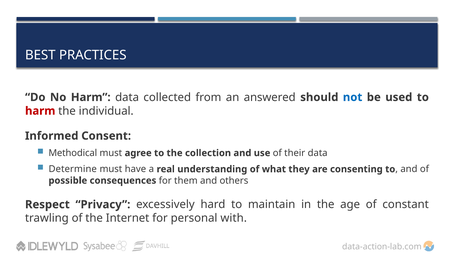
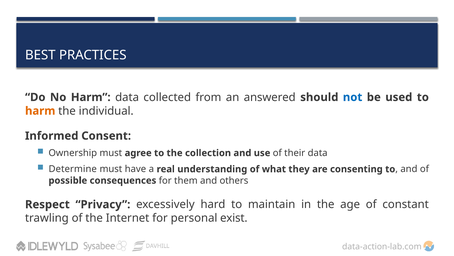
harm colour: red -> orange (40, 111)
Methodical: Methodical -> Ownership (73, 153)
with: with -> exist (234, 218)
